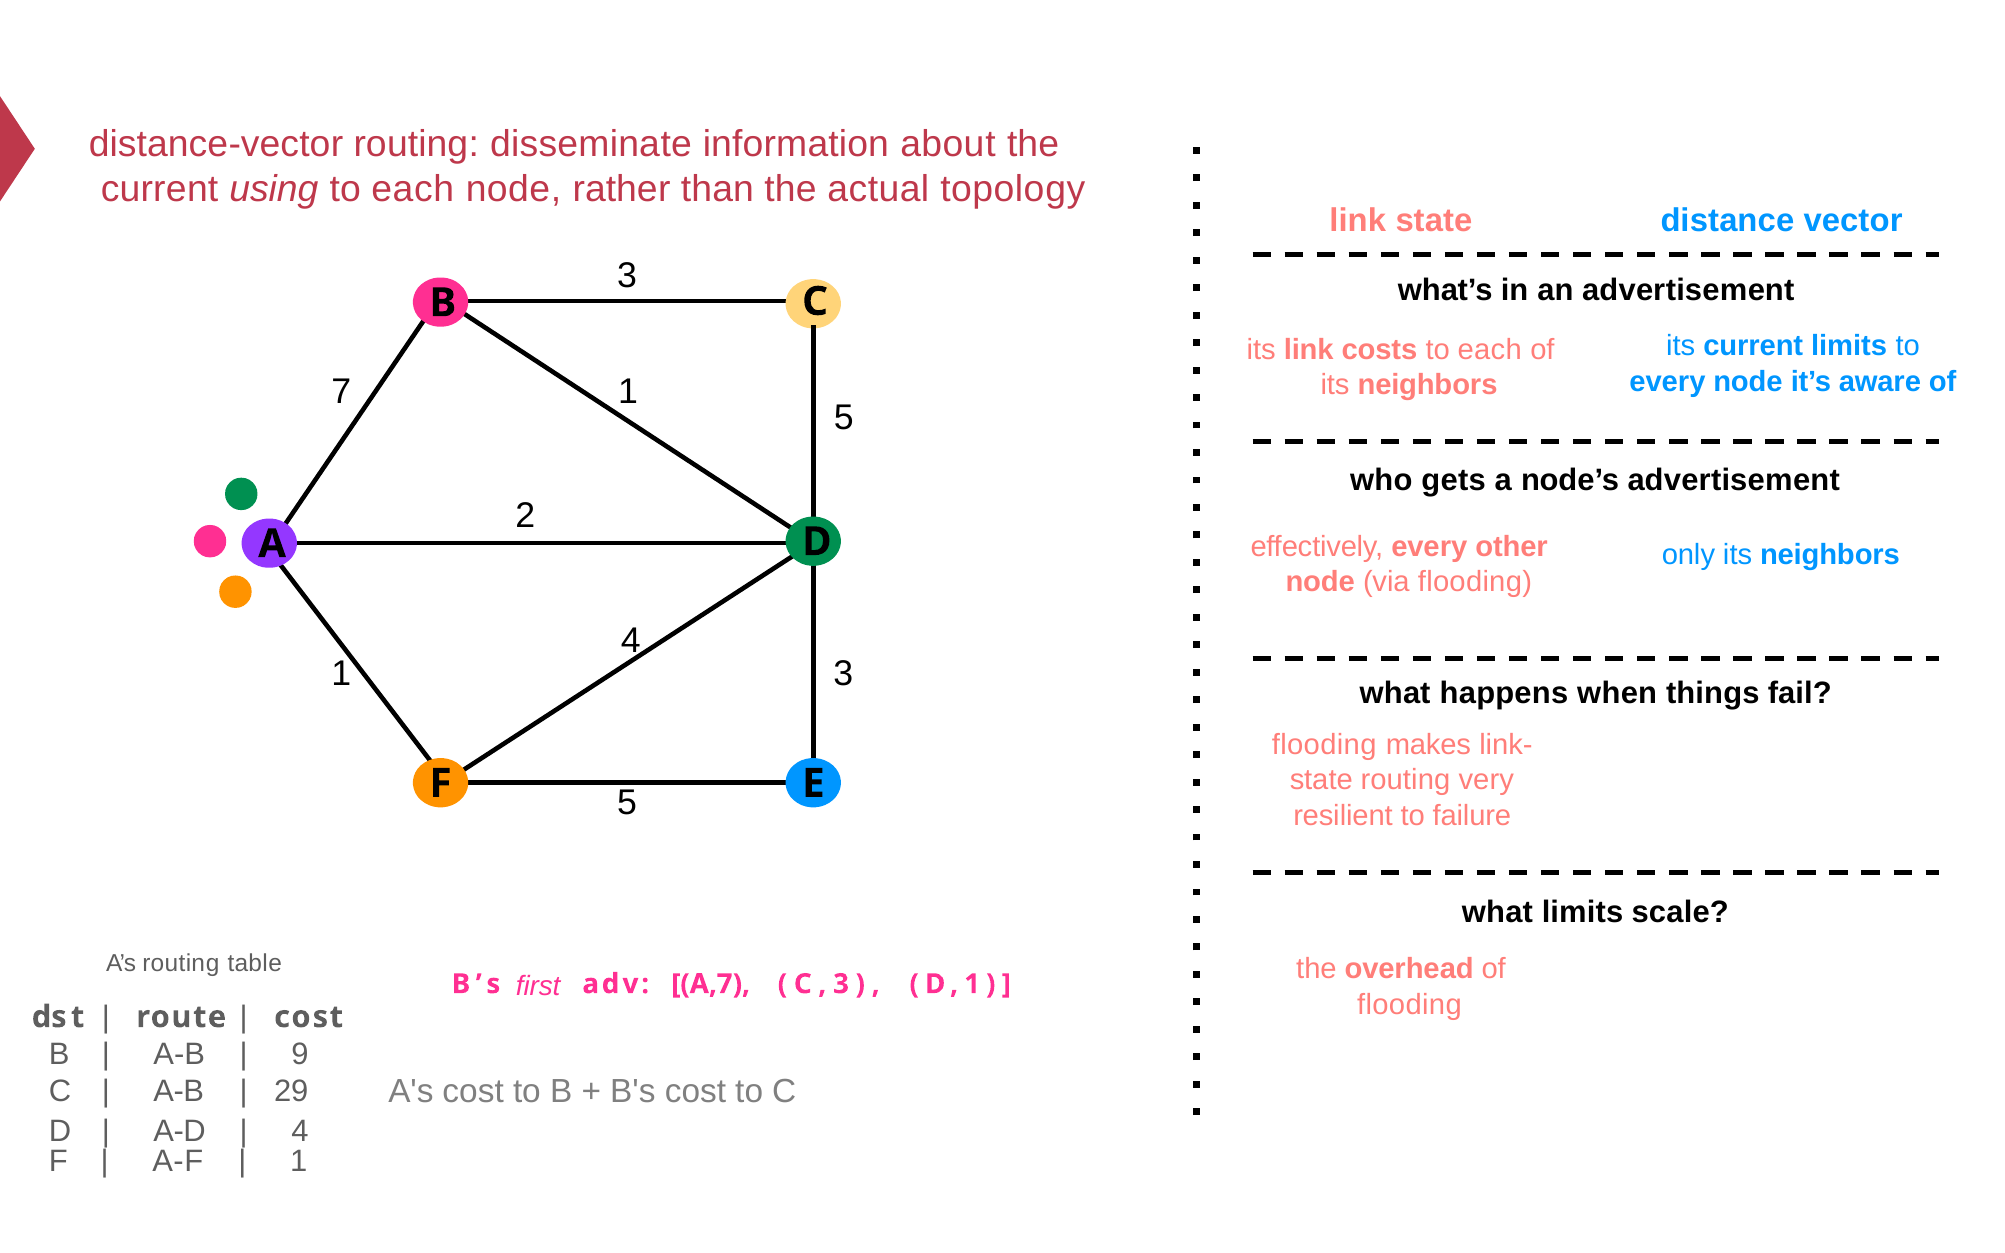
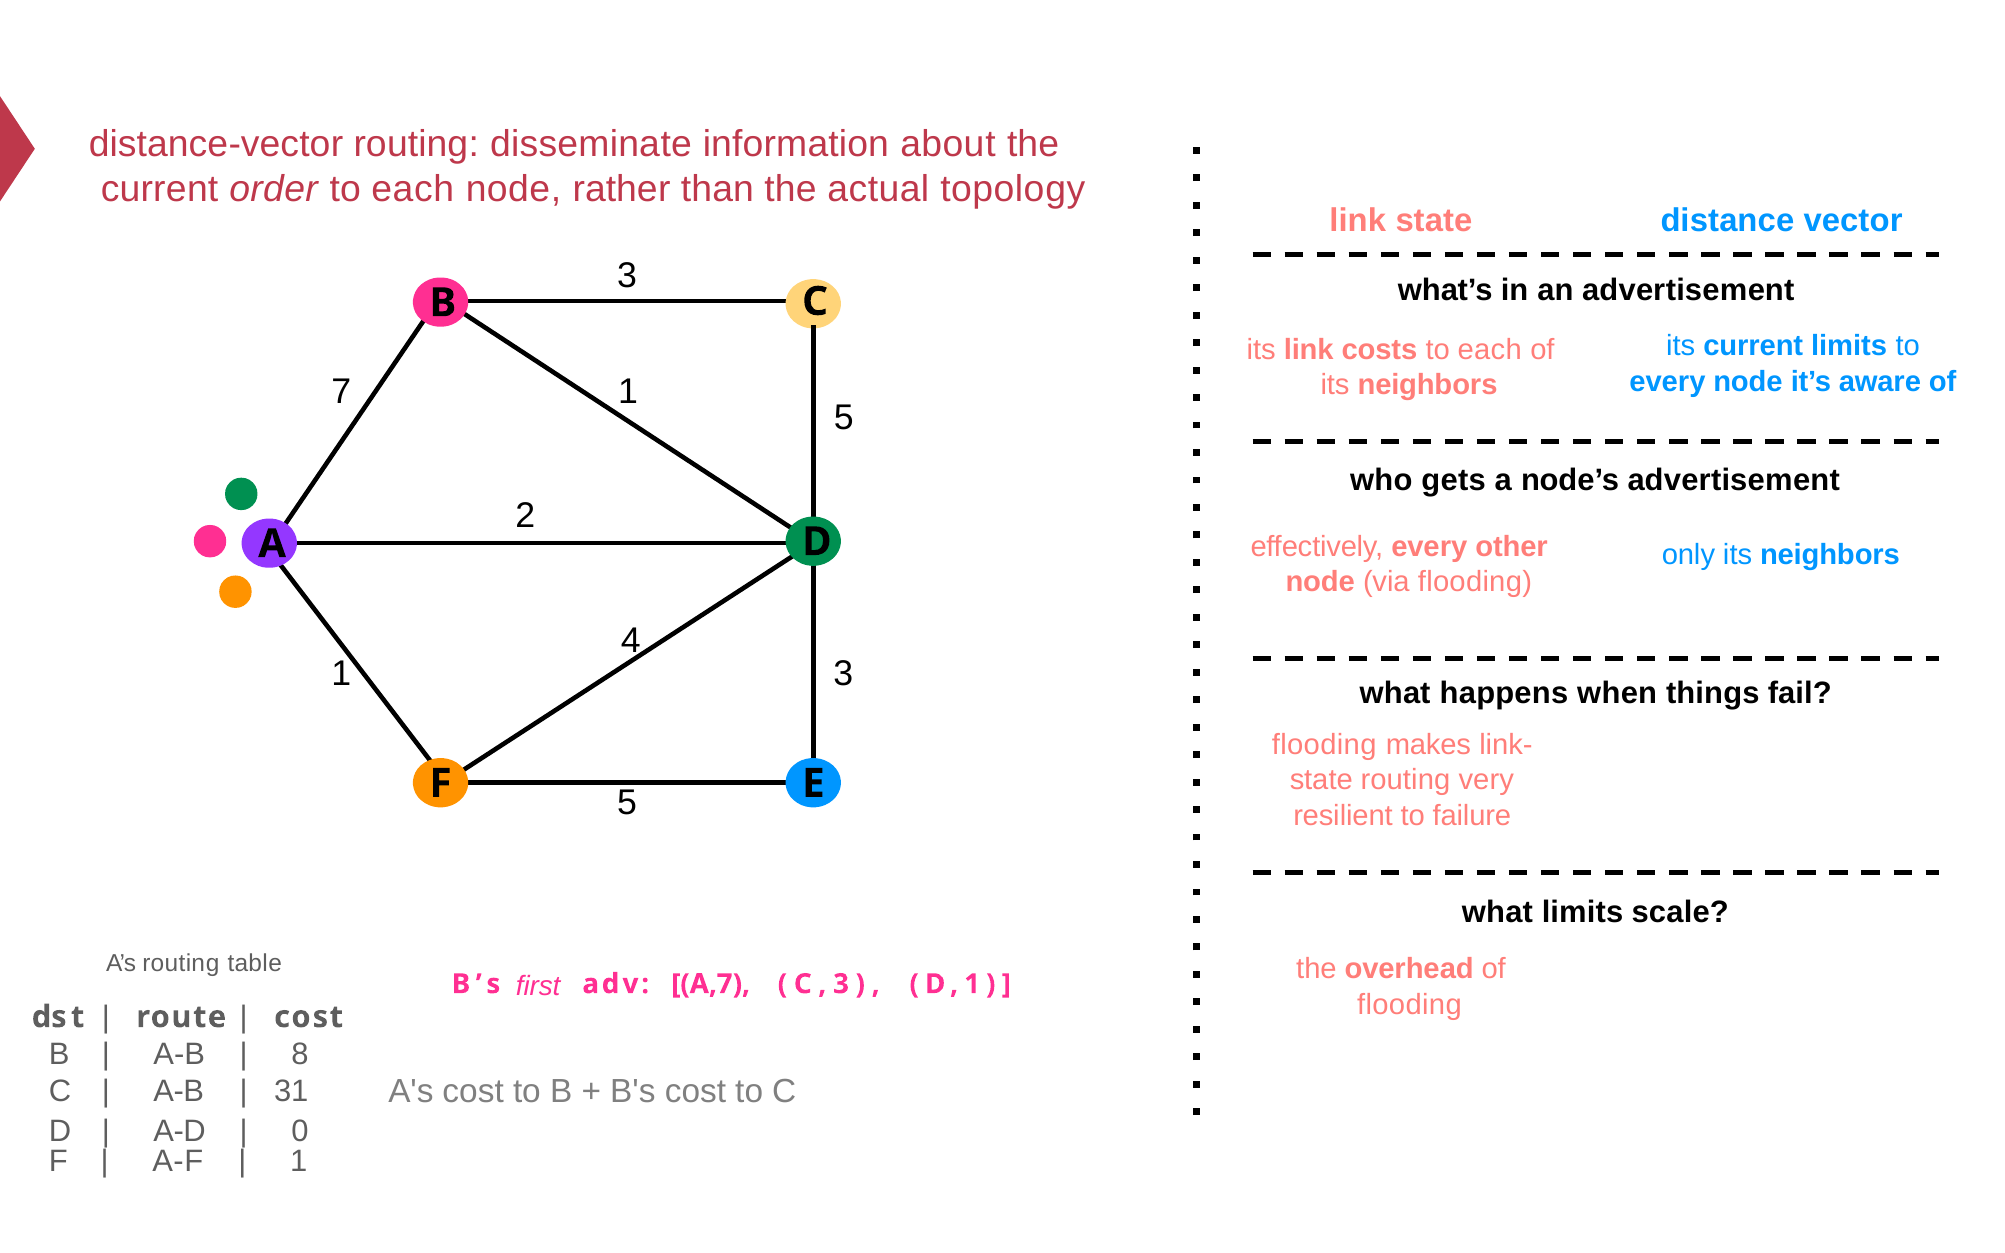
using: using -> order (274, 189)
9: 9 -> 8 (300, 1055)
29: 29 -> 31 (291, 1091)
4: 4 -> 0 (300, 1131)
